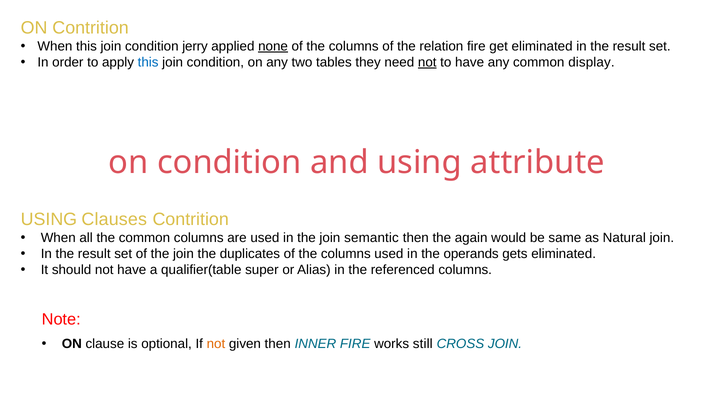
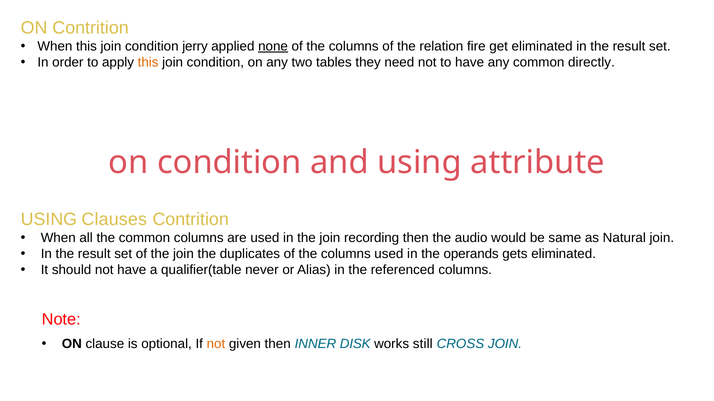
this colour: blue -> orange (148, 62)
not underline: present -> none (427, 62)
display: display -> directly (591, 62)
semantic: semantic -> recording (372, 238)
again: again -> audio (471, 238)
super: super -> never (262, 270)
INNER FIRE: FIRE -> DISK (355, 345)
